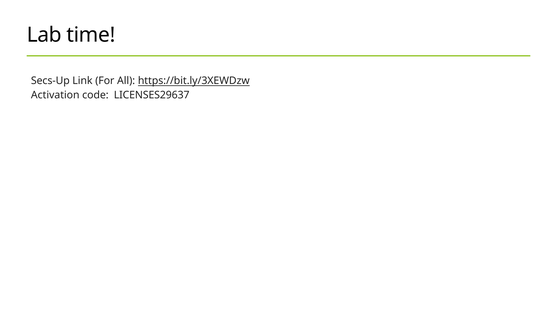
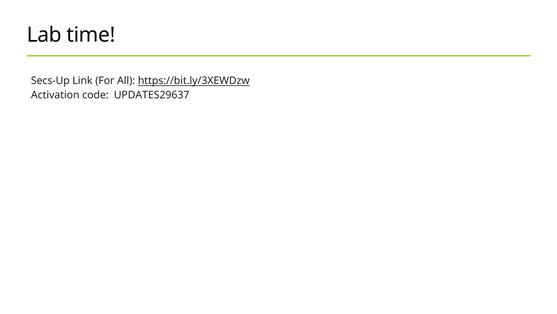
LICENSES29637: LICENSES29637 -> UPDATES29637 (152, 95)
